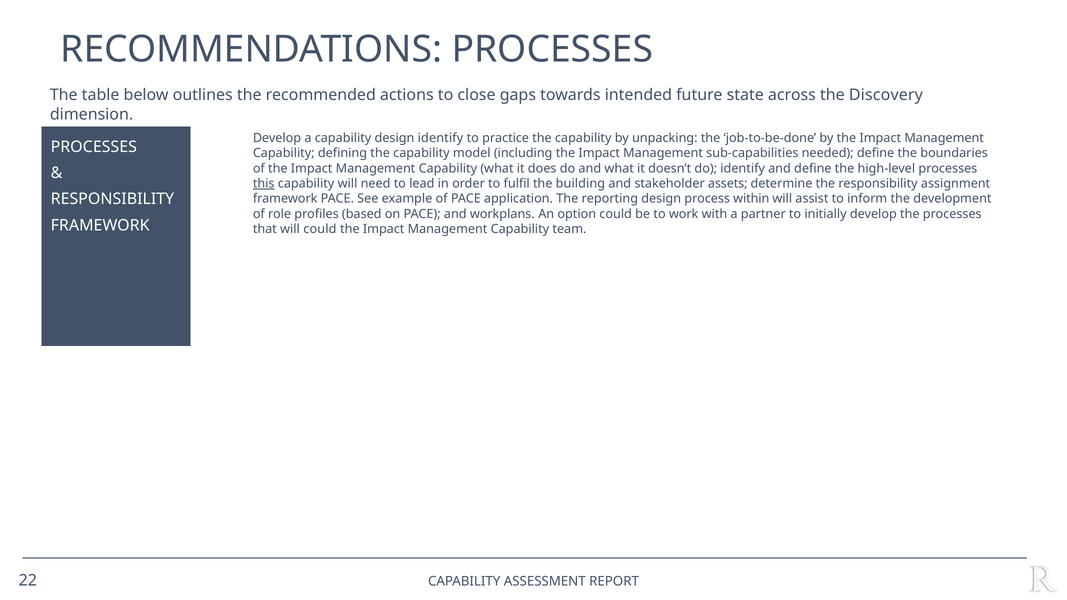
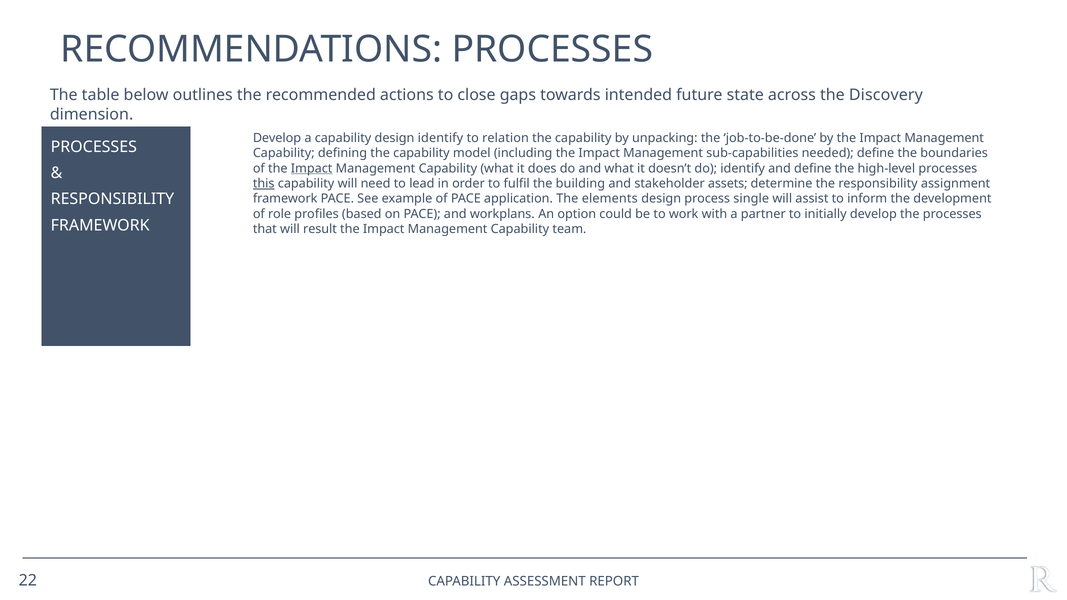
practice: practice -> relation (506, 138)
Impact underline: none -> present (312, 168)
reporting: reporting -> elements (610, 199)
within: within -> single (751, 199)
will could: could -> result (320, 229)
